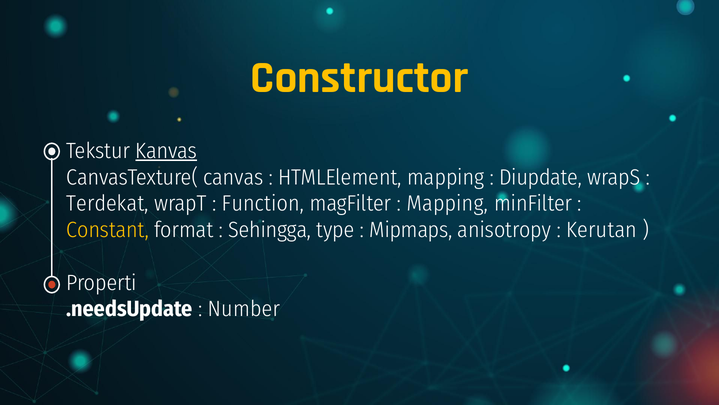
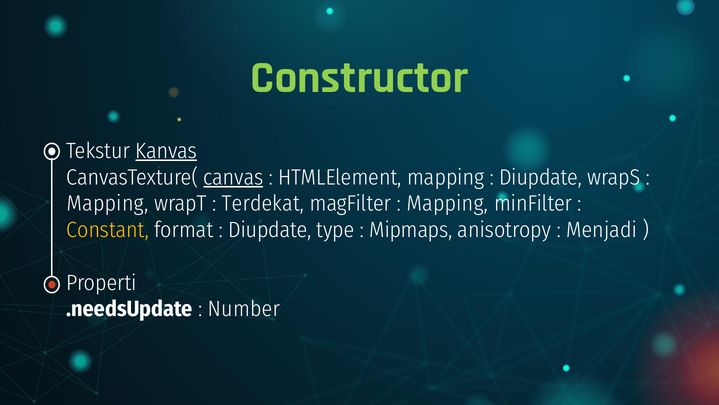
Constructor colour: yellow -> light green (359, 77)
canvas underline: none -> present (233, 177)
Terdekat: Terdekat -> Mapping (108, 203)
Function: Function -> Terdekat (263, 203)
Sehingga: Sehingga -> Diupdate (270, 230)
Kerutan: Kerutan -> Menjadi (602, 230)
